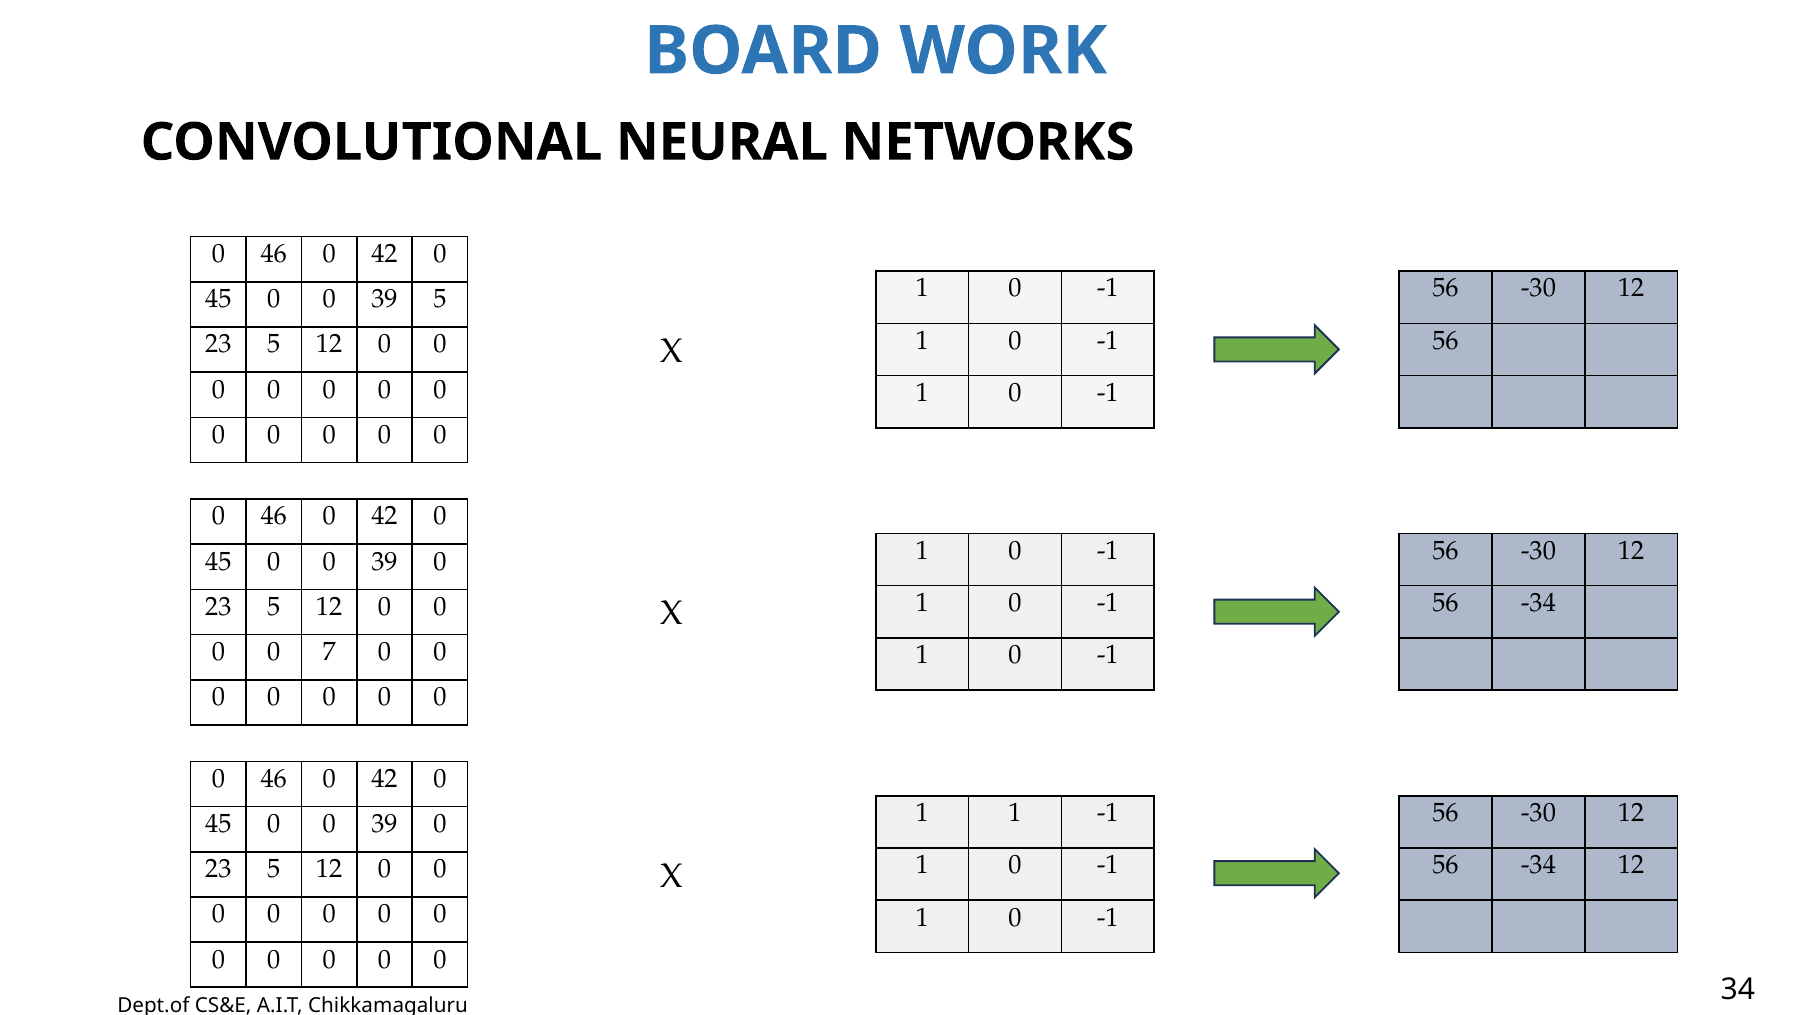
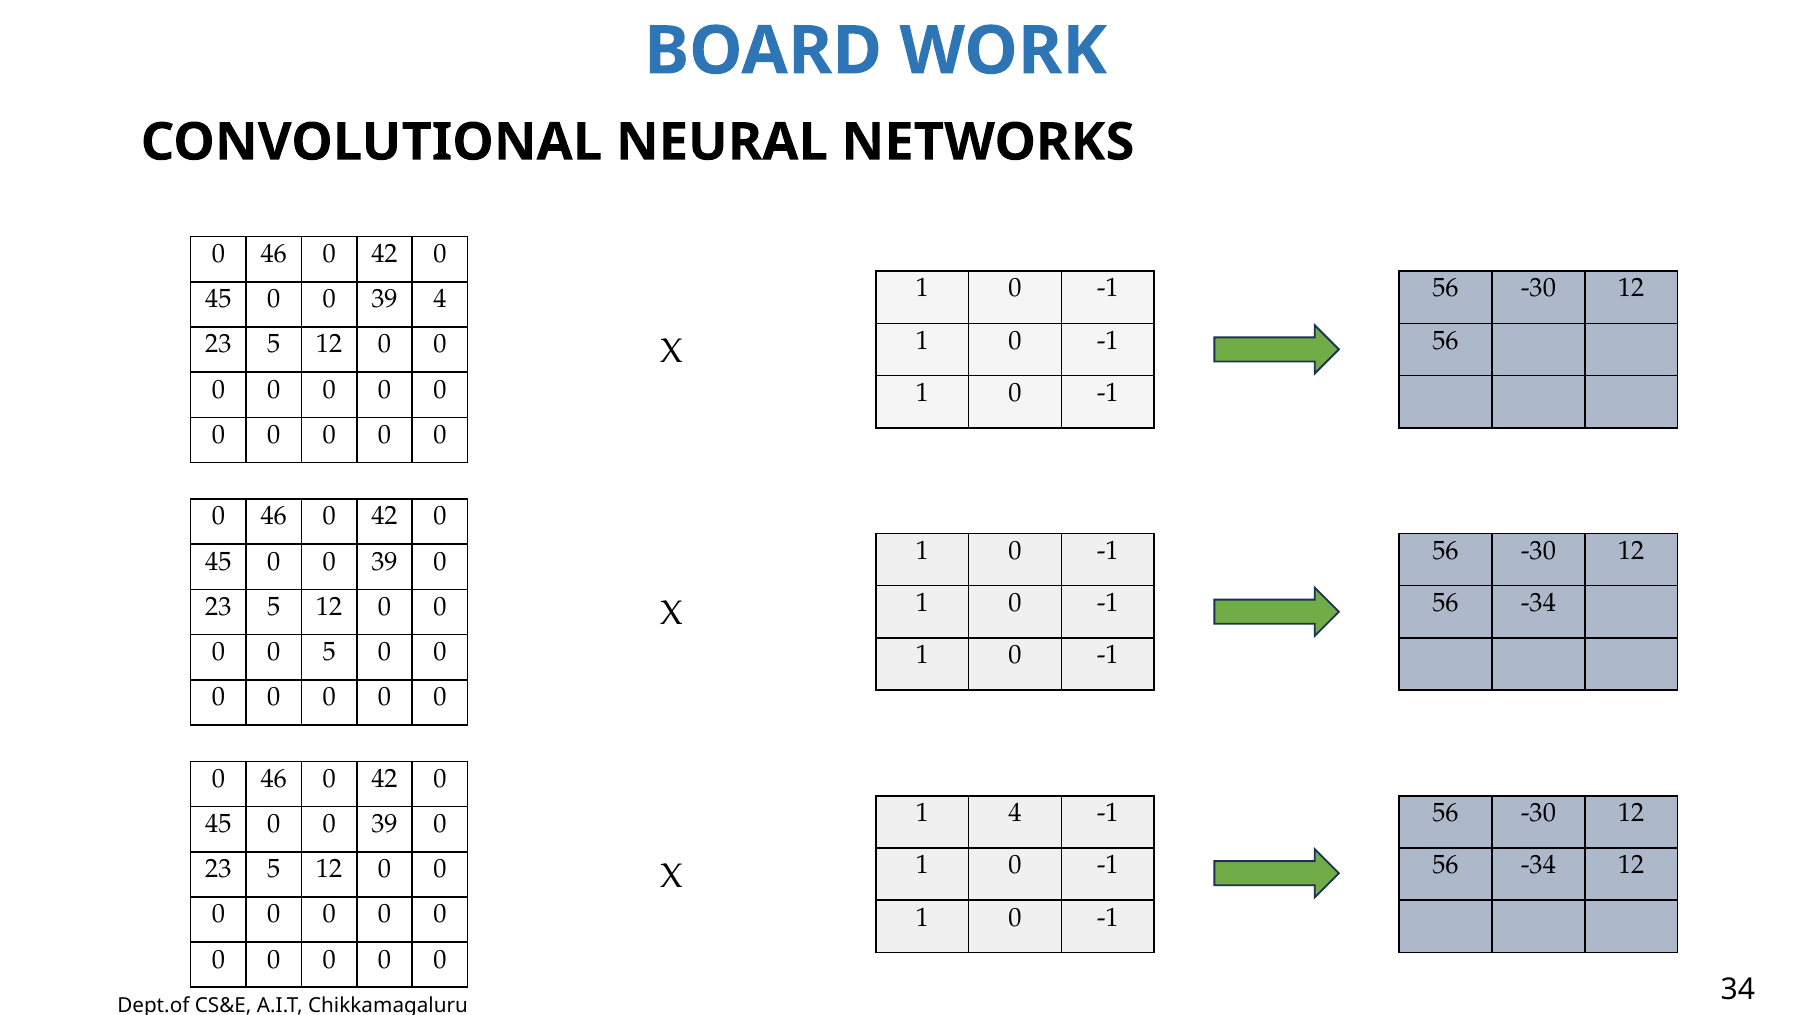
39 5: 5 -> 4 (440, 299)
0 7: 7 -> 5 (329, 652)
1 1: 1 -> 4 (1015, 813)
